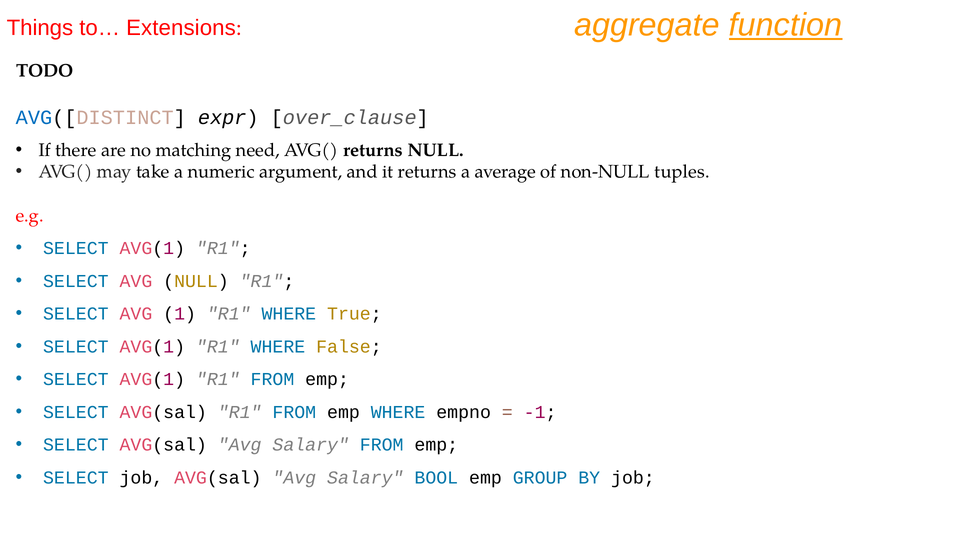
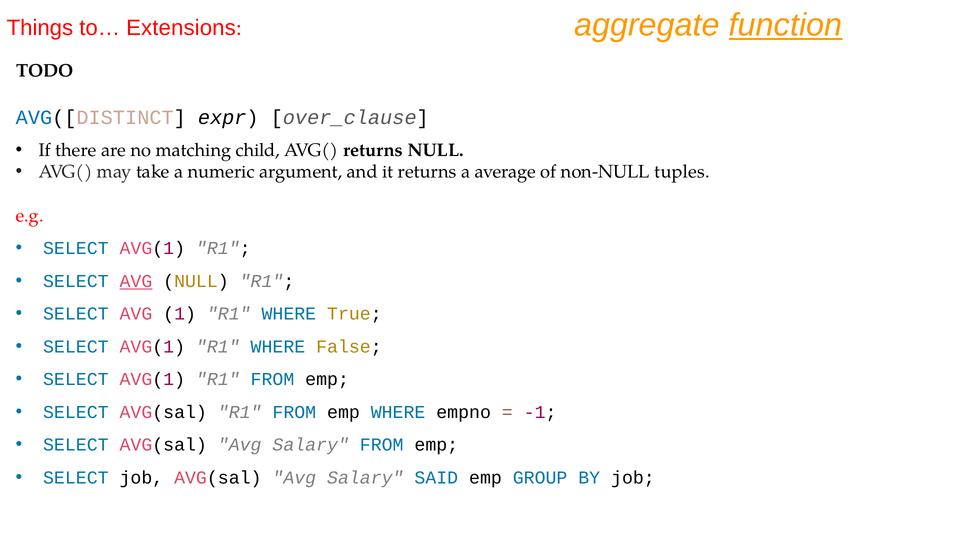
need: need -> child (258, 150)
AVG underline: none -> present (136, 281)
BOOL: BOOL -> SAID (436, 478)
